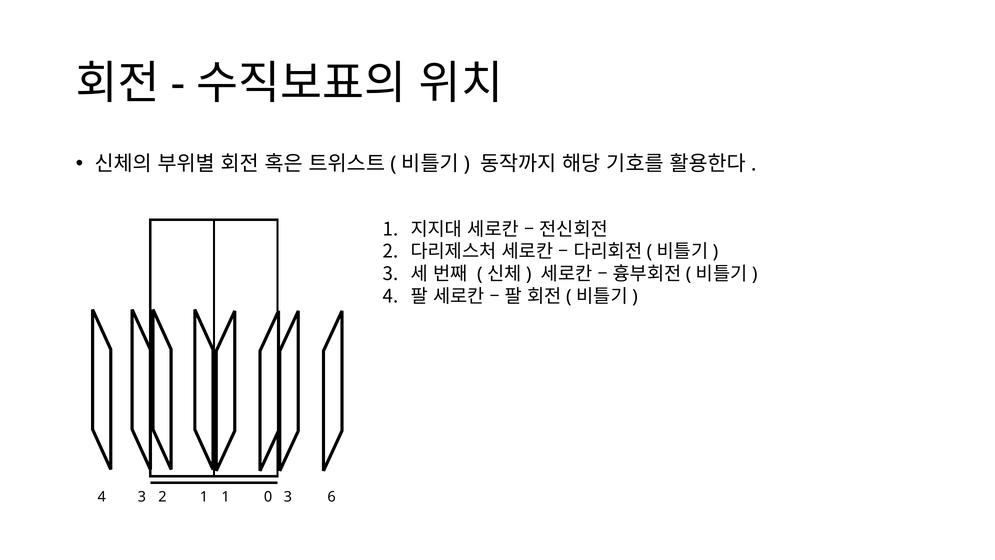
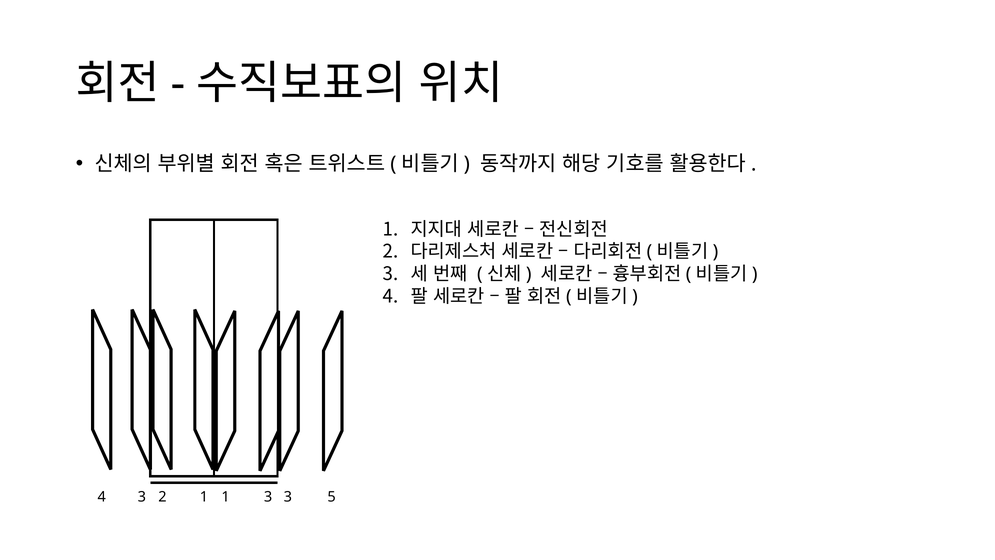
1 0: 0 -> 3 (268, 497)
6: 6 -> 5 (332, 497)
